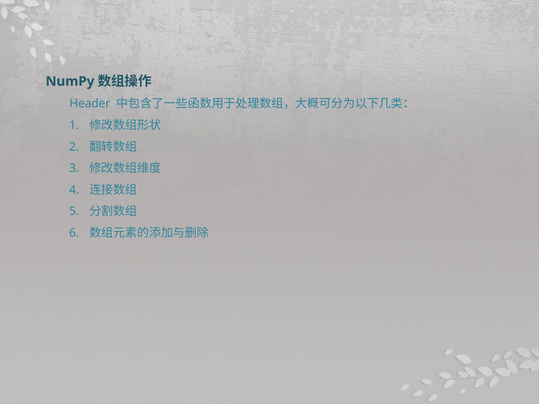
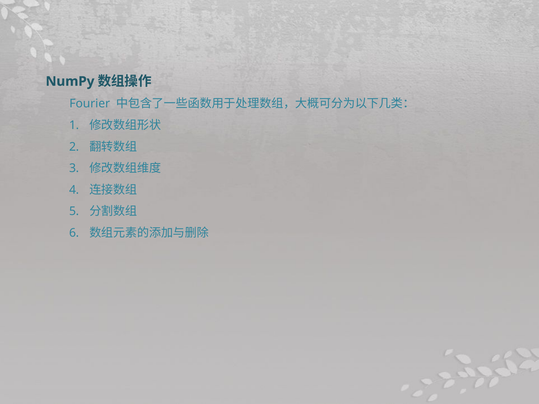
Header: Header -> Fourier (90, 104)
